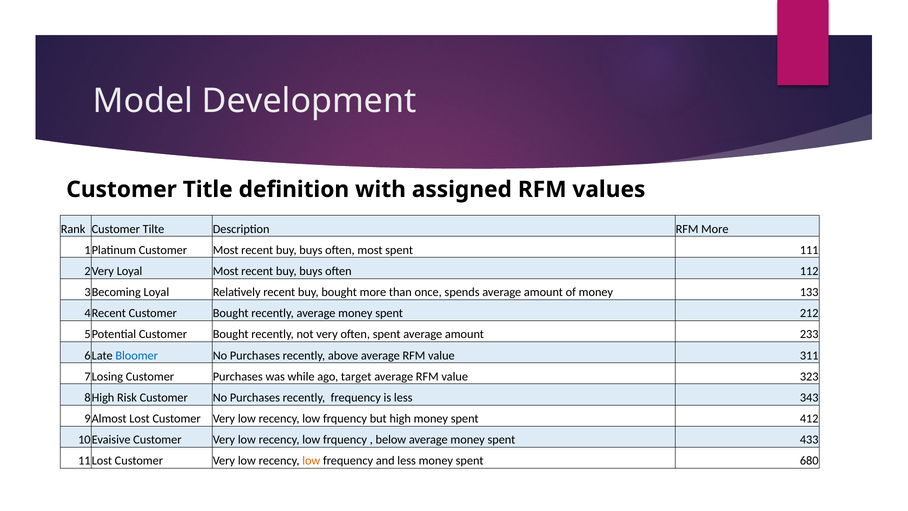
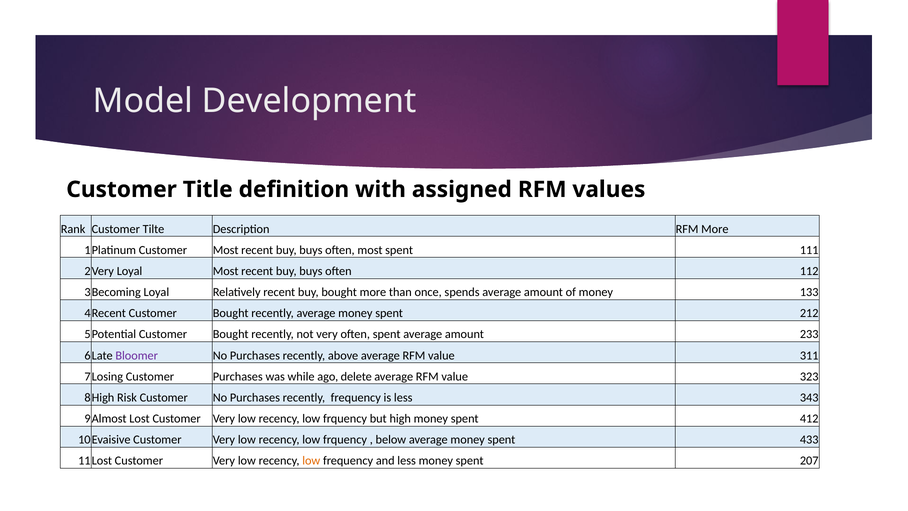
Bloomer colour: blue -> purple (137, 355)
target: target -> delete (356, 376)
680: 680 -> 207 (809, 461)
